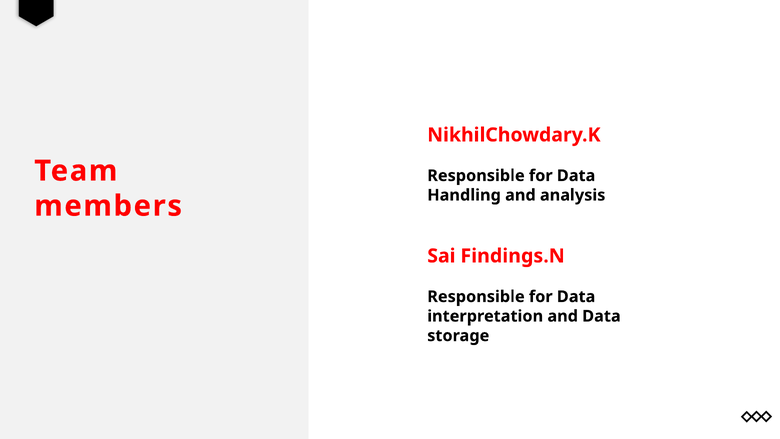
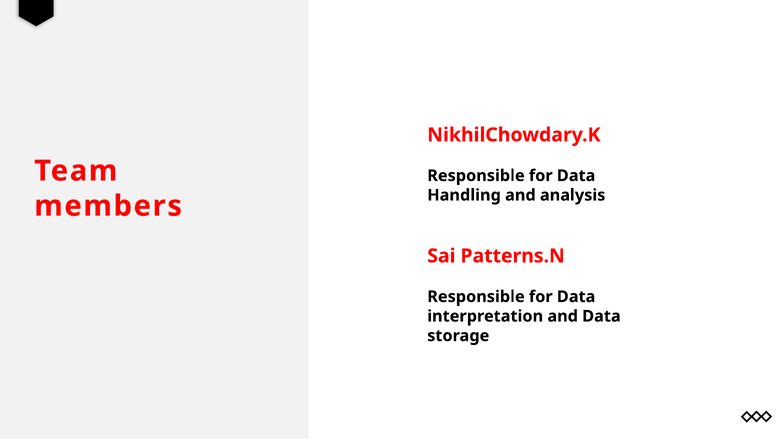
Findings.N: Findings.N -> Patterns.N (513, 256)
